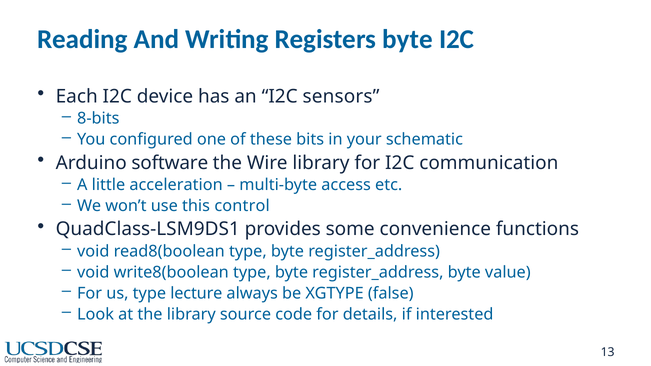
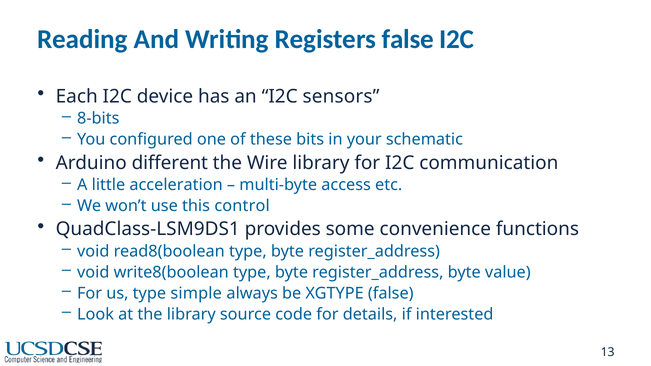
Registers byte: byte -> false (408, 40)
software: software -> different (170, 163)
lecture: lecture -> simple (196, 293)
